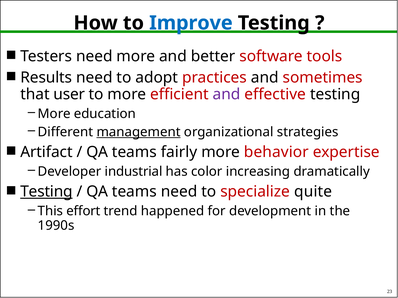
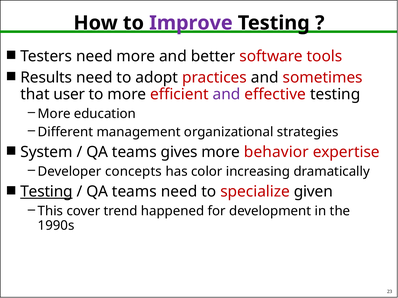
Improve colour: blue -> purple (191, 23)
management underline: present -> none (139, 132)
Artifact: Artifact -> System (46, 152)
fairly: fairly -> gives (179, 152)
industrial: industrial -> concepts (133, 172)
quite: quite -> given (313, 192)
effort: effort -> cover (83, 211)
